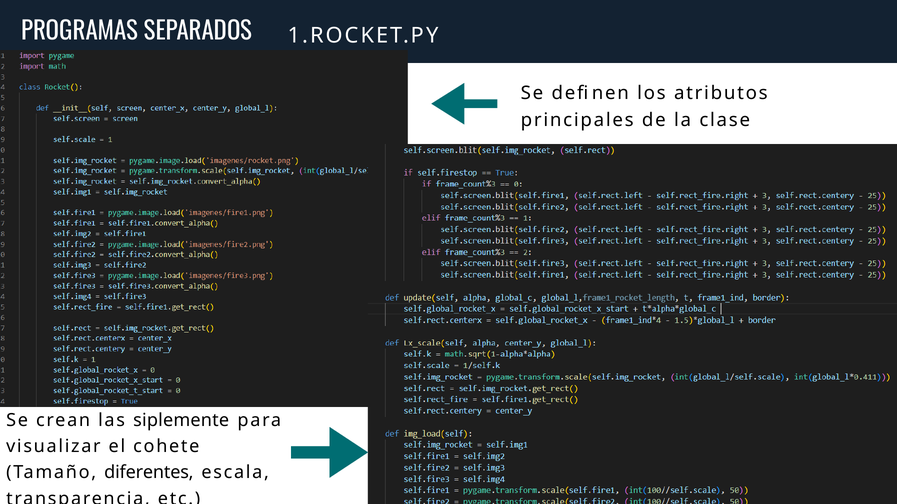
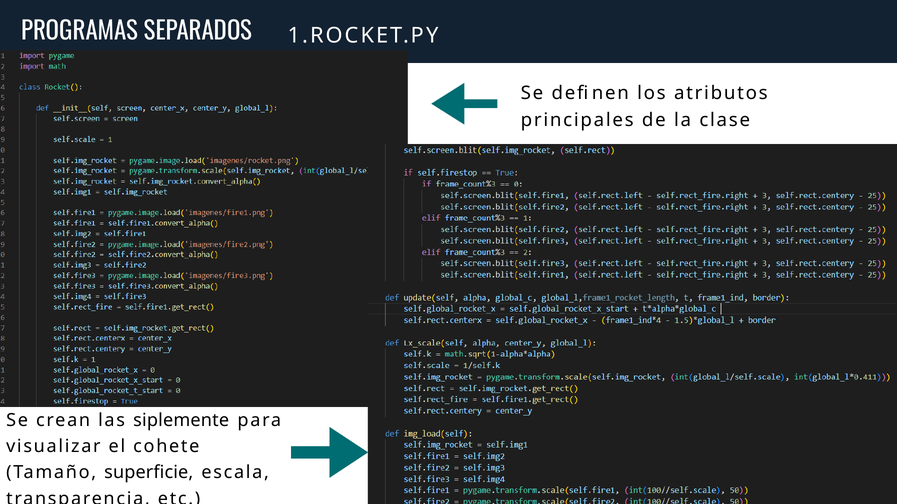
diferentes: diferentes -> superficie (149, 473)
